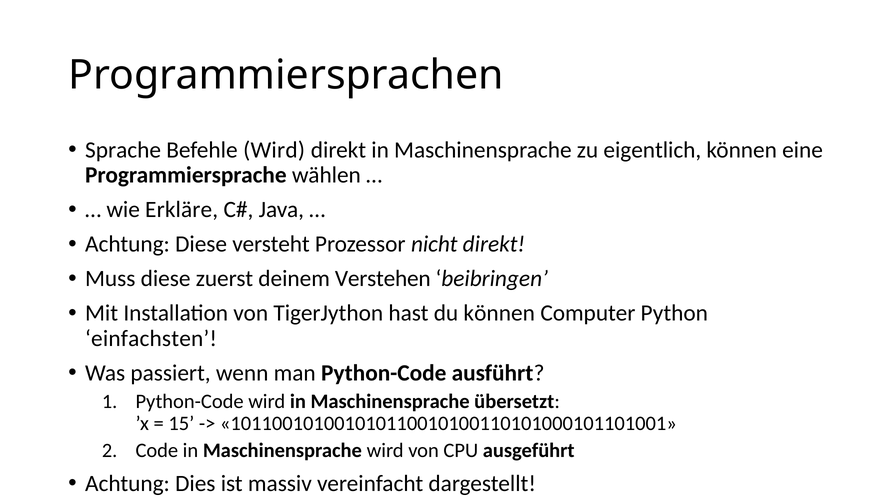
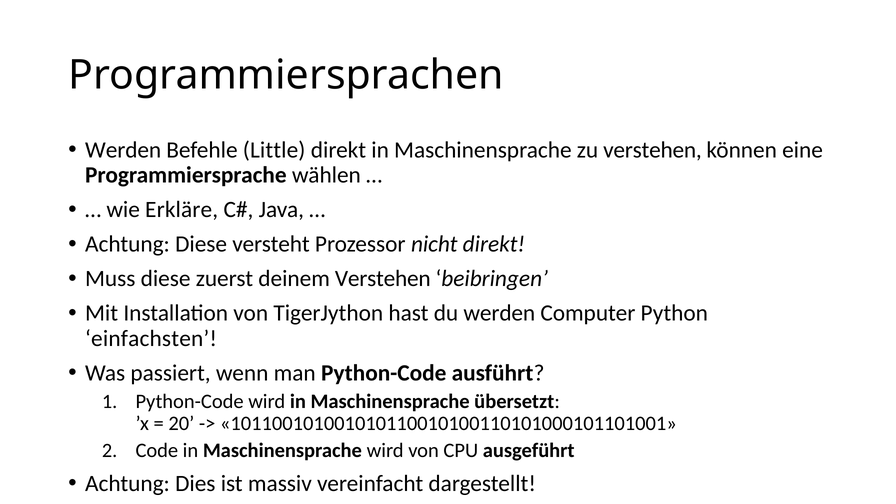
Sprache: Sprache -> Werden (123, 150)
Befehle Wird: Wird -> Little (274, 150)
zu eigentlich: eigentlich -> verstehen (652, 150)
du können: können -> werden (499, 313)
15: 15 -> 20 (181, 423)
